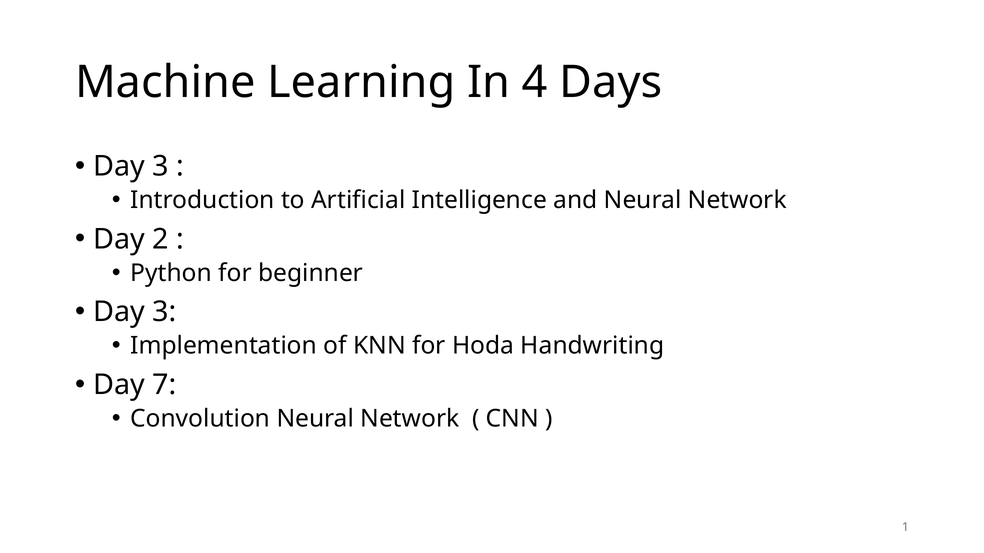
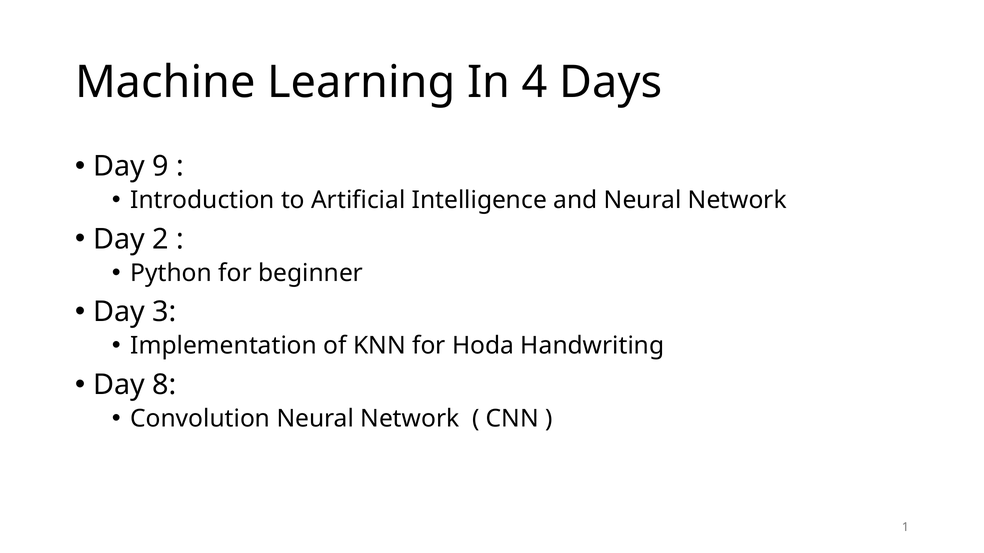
3: 3 -> 9 (161, 166)
7: 7 -> 8 (165, 385)
